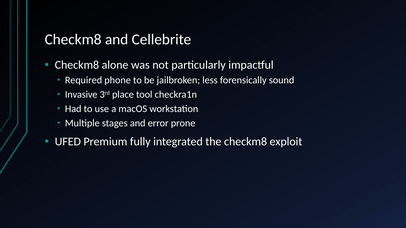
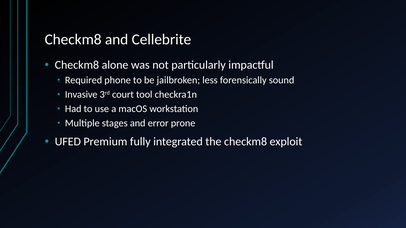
place: place -> court (123, 95)
